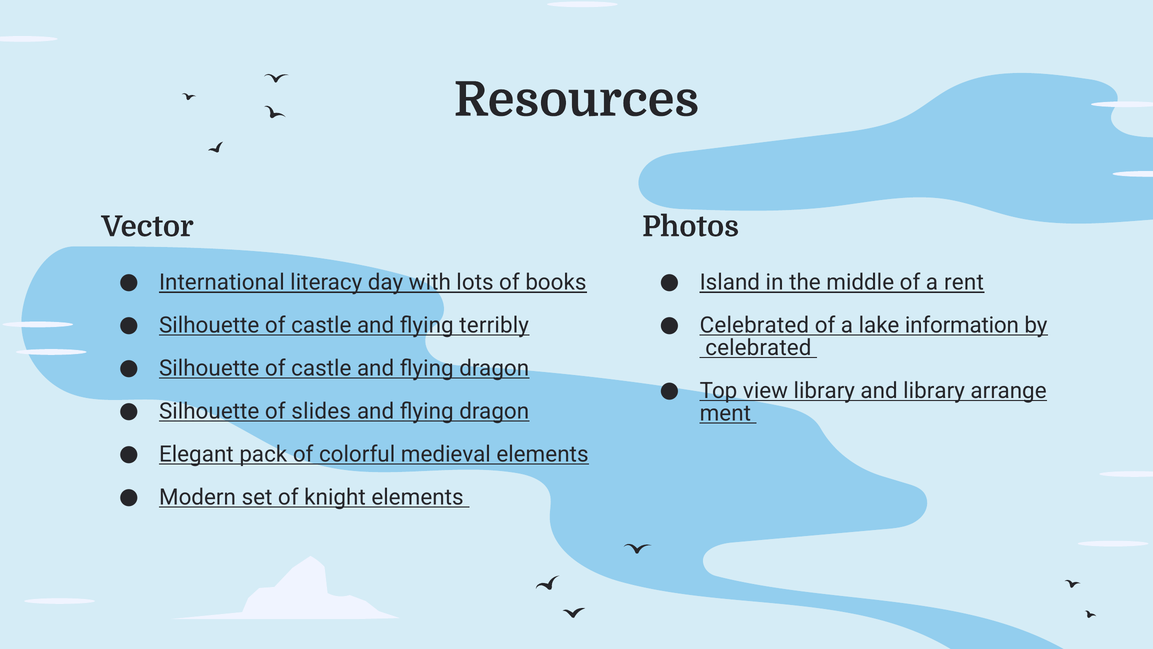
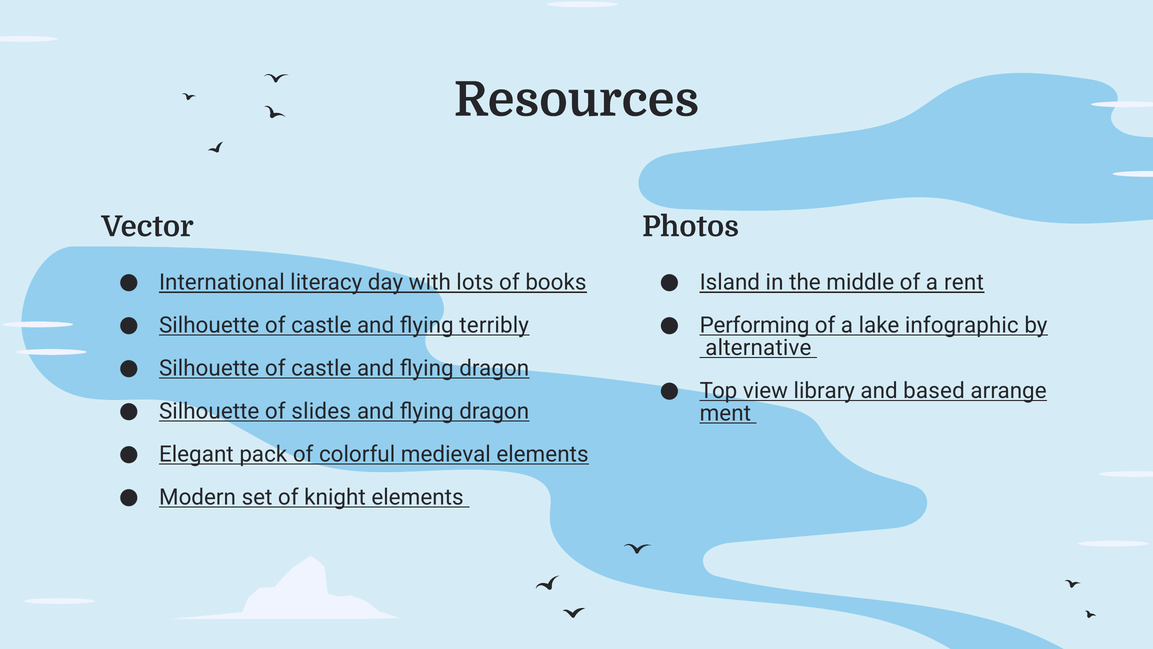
Celebrated: Celebrated -> Performing (755, 325)
information: information -> infographic (962, 325)
celebrated: celebrated -> alternative (758, 348)
and library: library -> based (934, 391)
